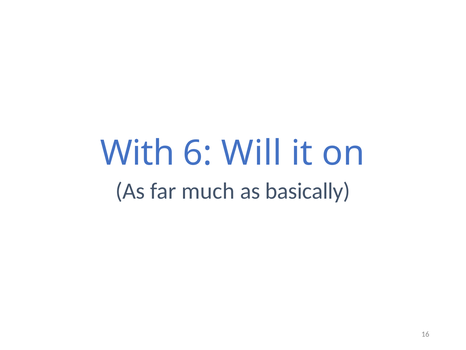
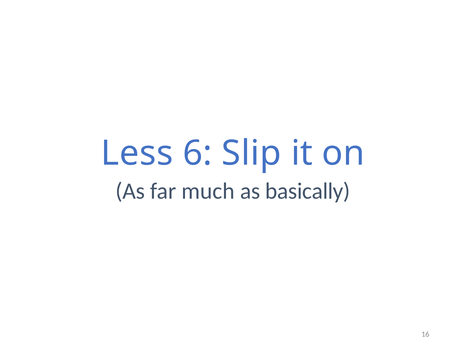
With: With -> Less (137, 153)
Will: Will -> Slip (251, 153)
